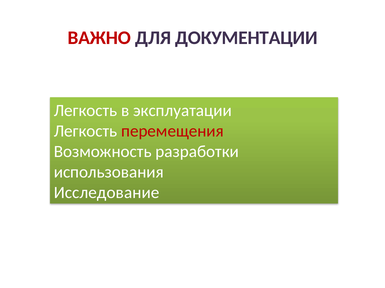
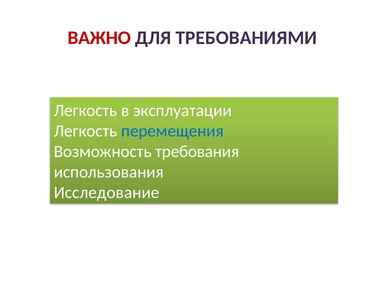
ДОКУМЕНТАЦИИ: ДОКУМЕНТАЦИИ -> ТРЕБОВАНИЯМИ (246, 38)
перемещения colour: red -> blue (172, 131)
разработки: разработки -> требования (197, 152)
